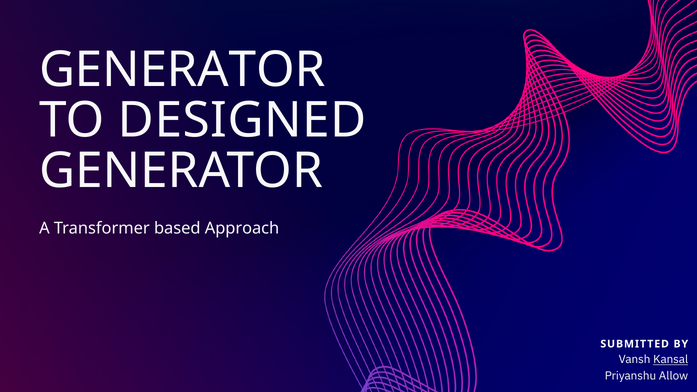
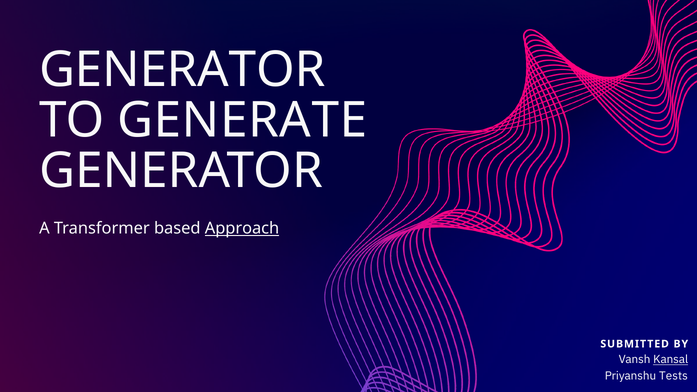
DESIGNED: DESIGNED -> GENERATE (242, 120)
Approach underline: none -> present (242, 228)
Allow: Allow -> Tests (673, 376)
